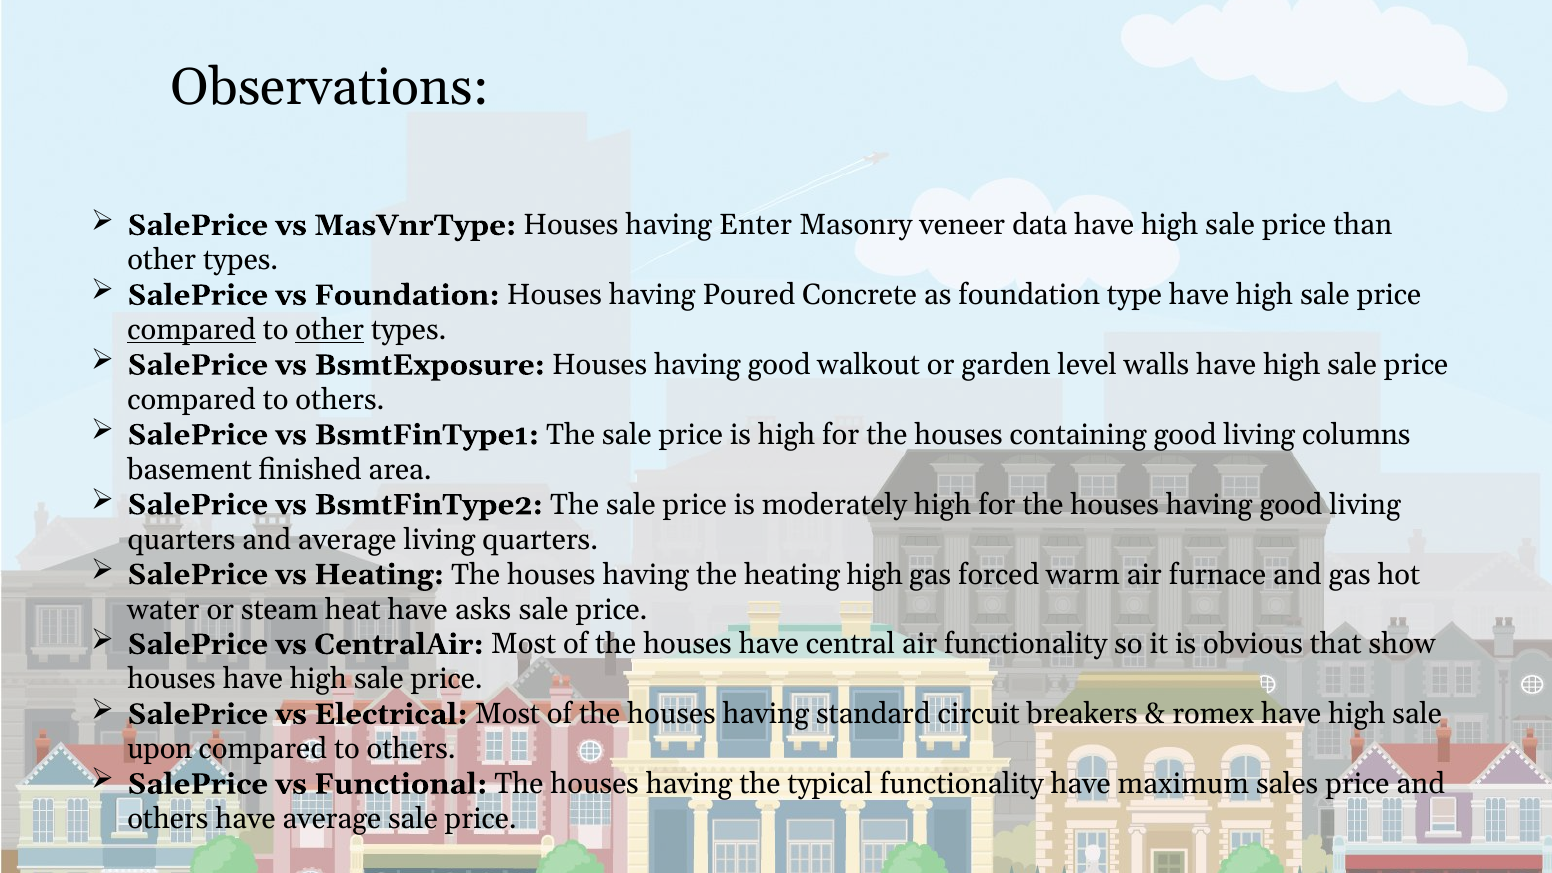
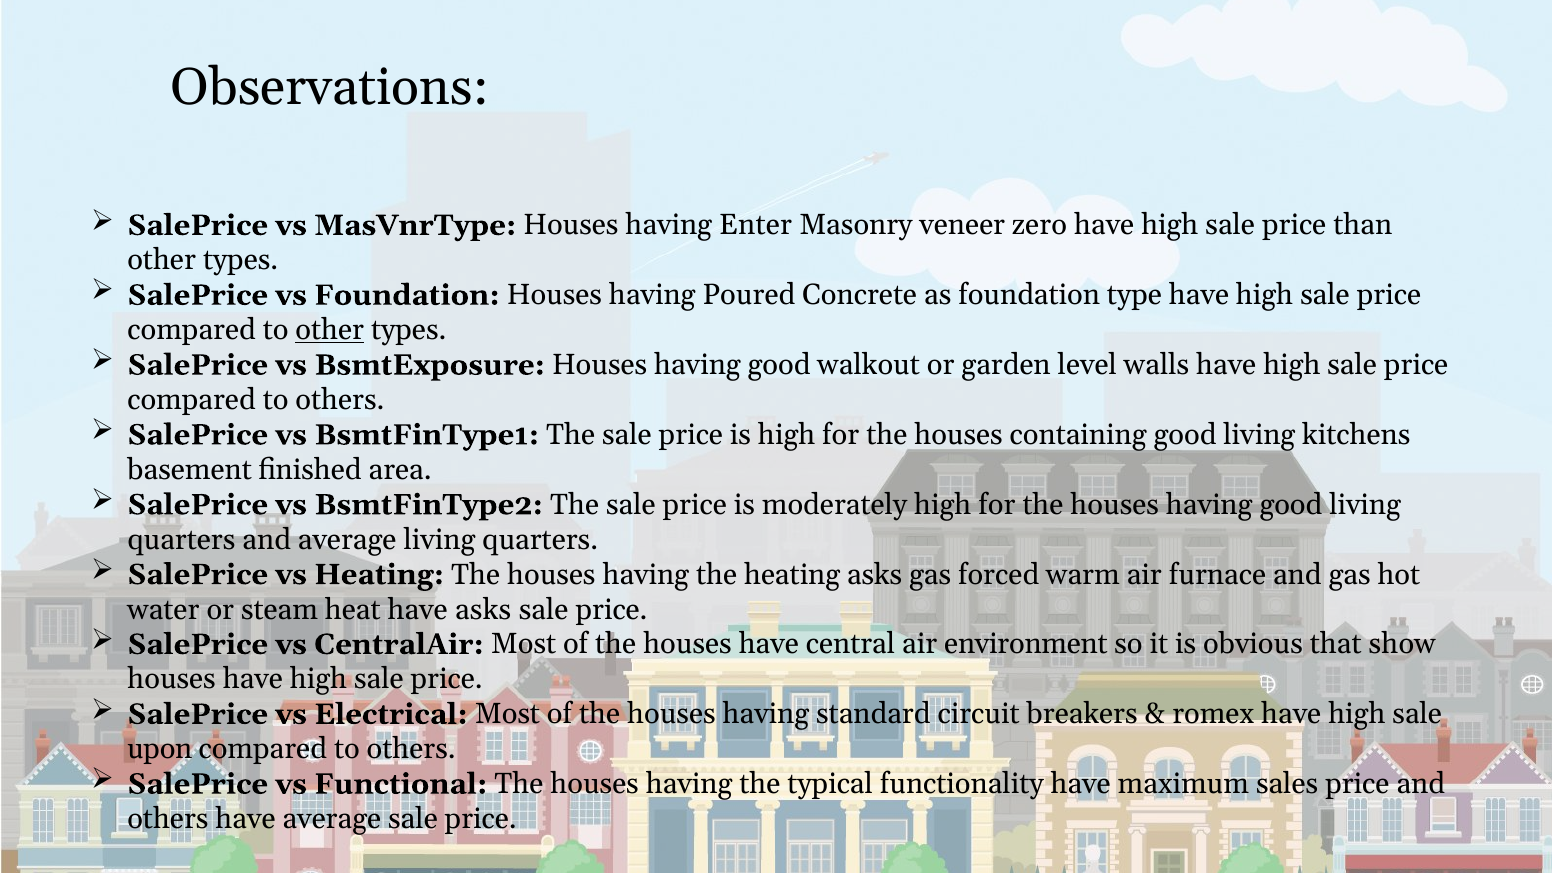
data: data -> zero (1040, 225)
compared underline: present -> none (192, 330)
columns: columns -> kitchens (1356, 435)
heating high: high -> asks (875, 574)
air functionality: functionality -> environment (1026, 644)
